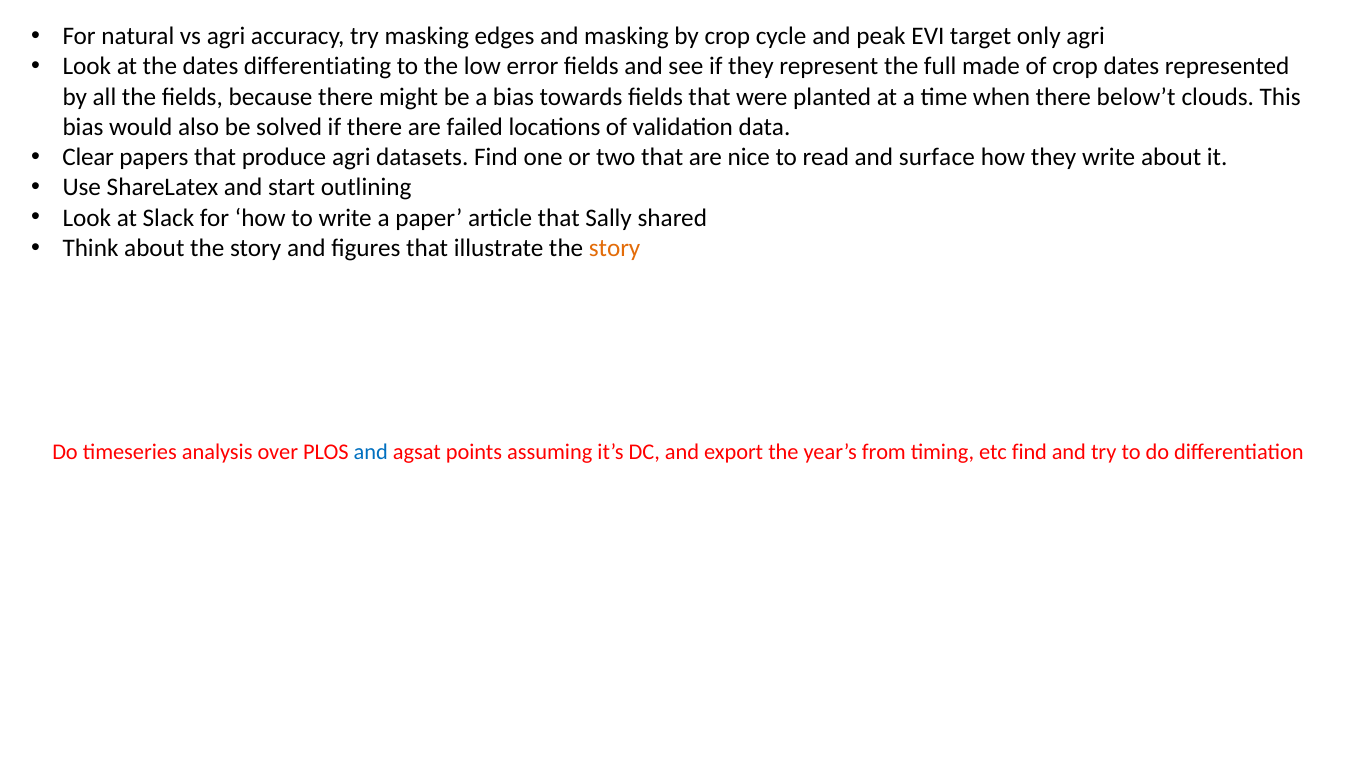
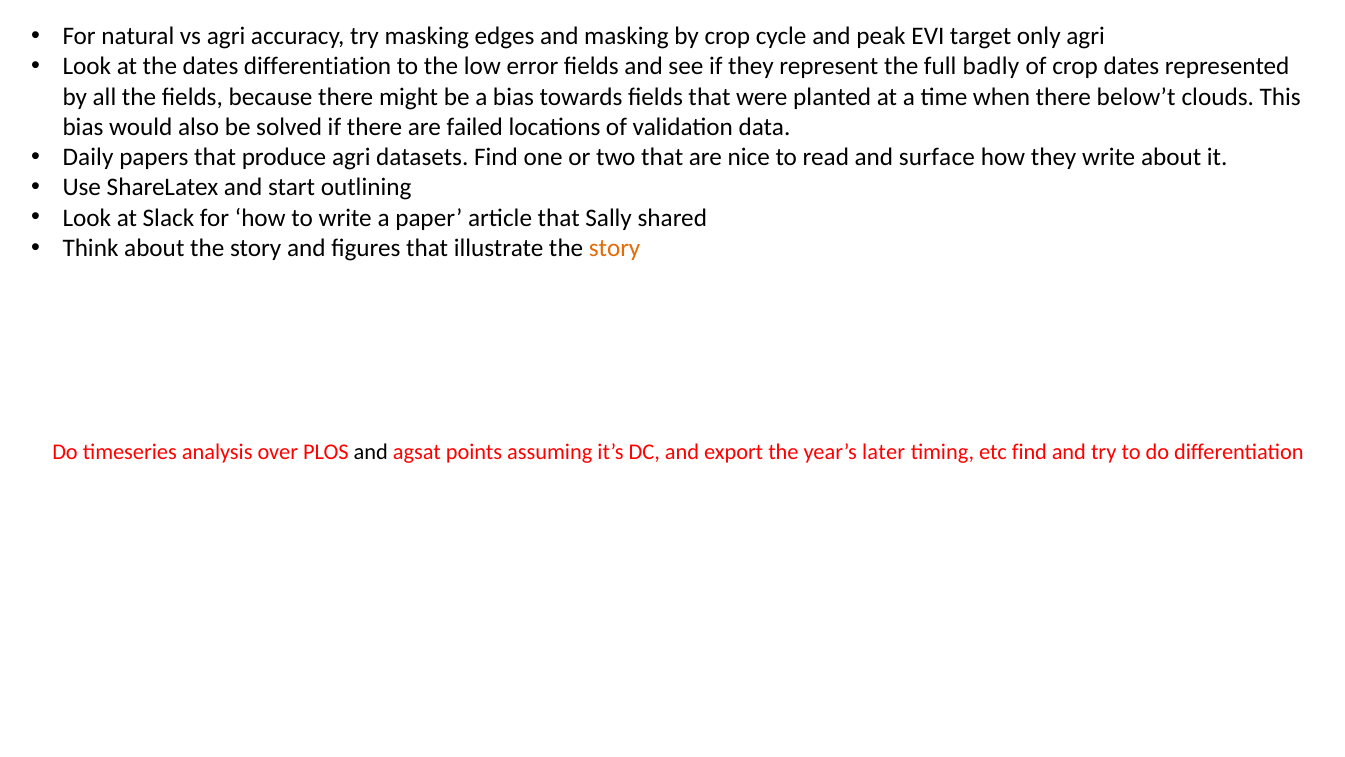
dates differentiating: differentiating -> differentiation (318, 66)
made: made -> badly (991, 66)
Clear: Clear -> Daily (88, 157)
and colour: blue -> black (371, 452)
from: from -> later (884, 452)
